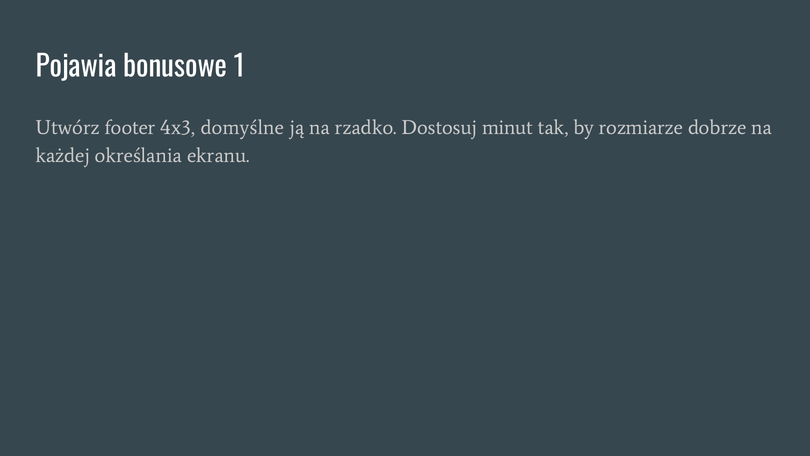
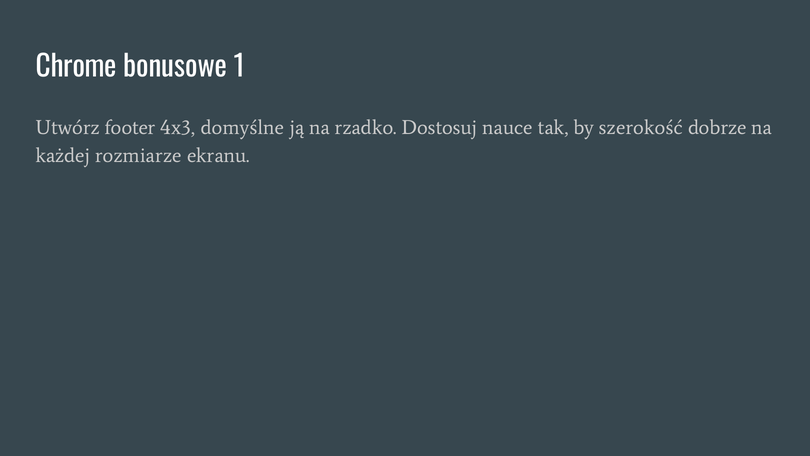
Pojawia: Pojawia -> Chrome (76, 67)
minut: minut -> nauce (507, 127)
rozmiarze: rozmiarze -> szerokość (641, 127)
określania: określania -> rozmiarze (138, 155)
